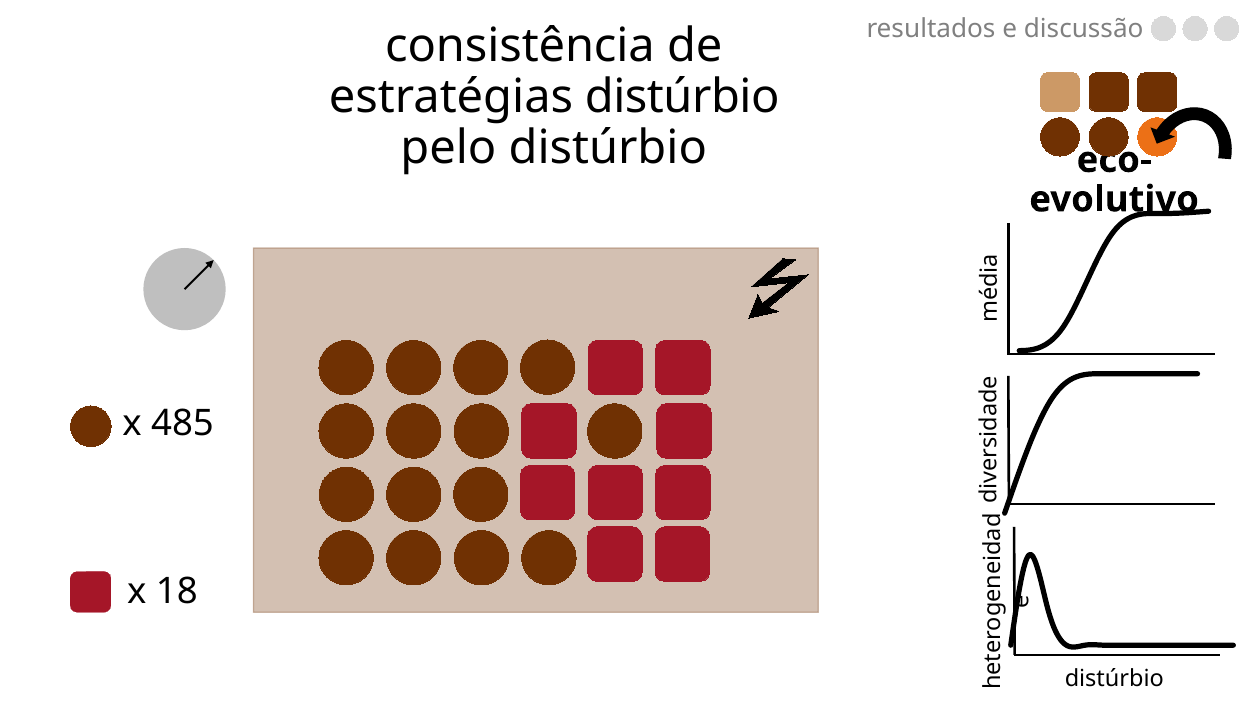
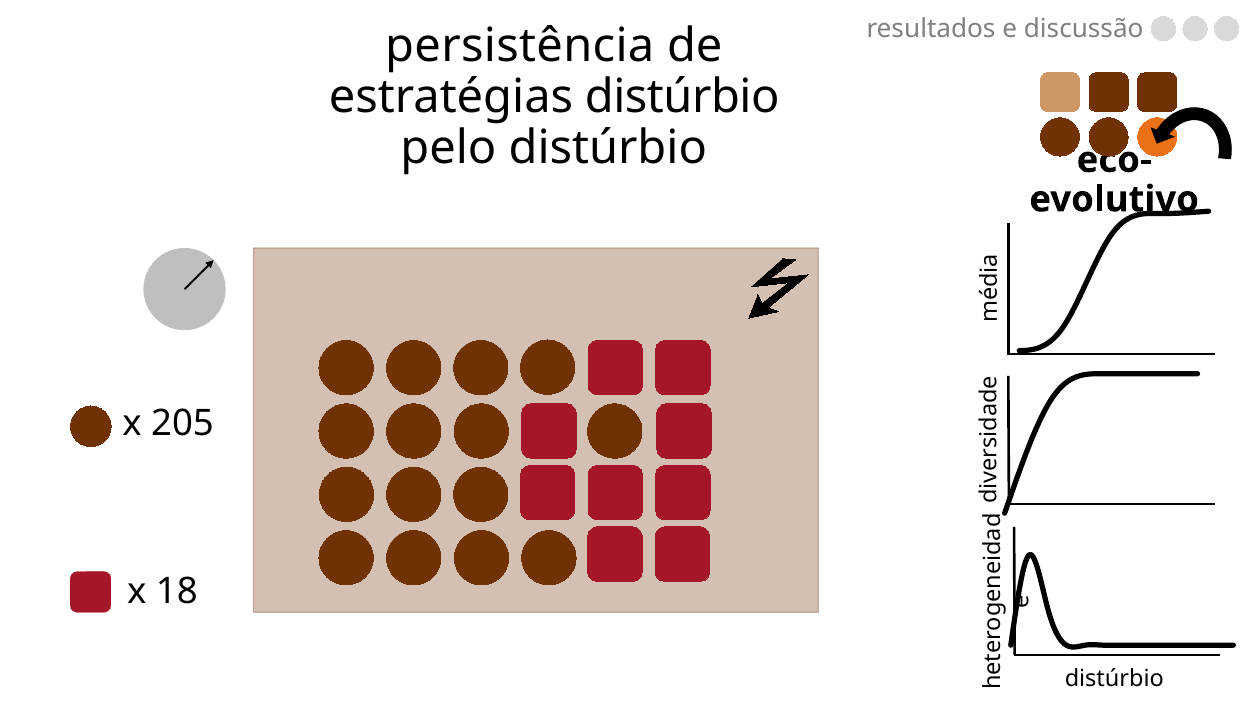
consistência: consistência -> persistência (520, 46)
485: 485 -> 205 (182, 423)
